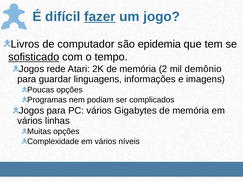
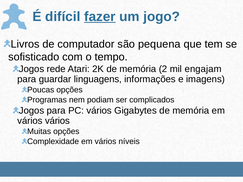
epidemia: epidemia -> pequena (159, 44)
sofisticado underline: present -> none (34, 57)
demônio: demônio -> engajam (203, 69)
vários linhas: linhas -> vários (57, 121)
